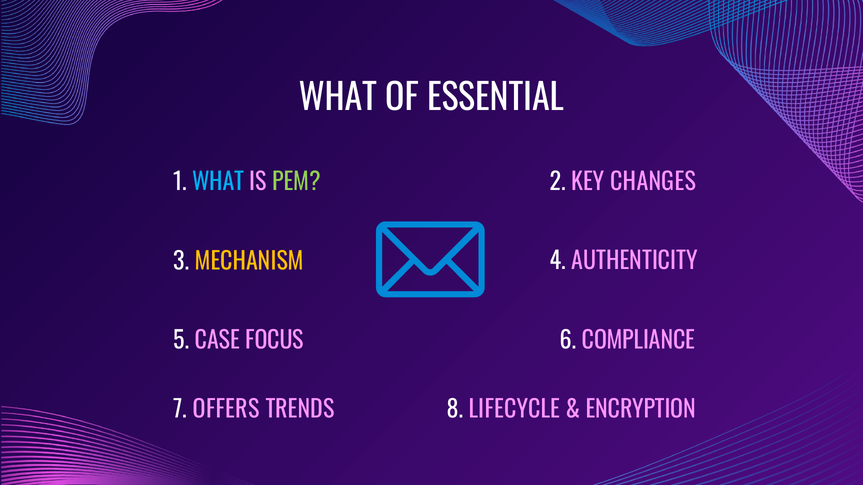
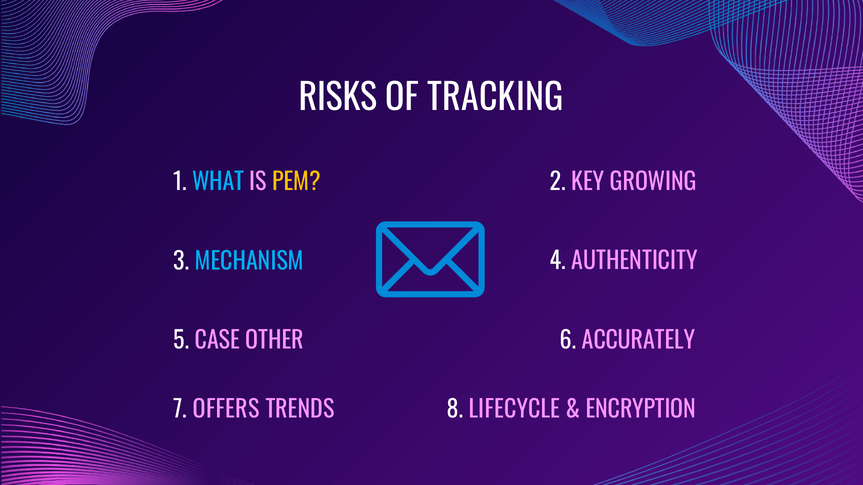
WHAT: WHAT -> RISKS (338, 99)
ESSENTIAL: ESSENTIAL -> TRACKING (495, 99)
PEM colour: light green -> yellow (297, 183)
CHANGES: CHANGES -> GROWING (653, 183)
MECHANISM colour: yellow -> light blue (249, 262)
FOCUS: FOCUS -> OTHER (274, 341)
COMPLIANCE: COMPLIANCE -> ACCURATELY (638, 341)
